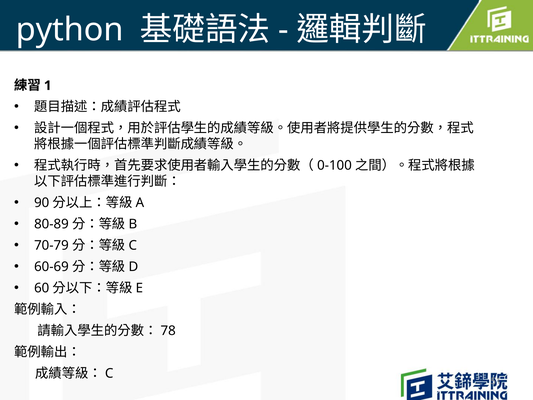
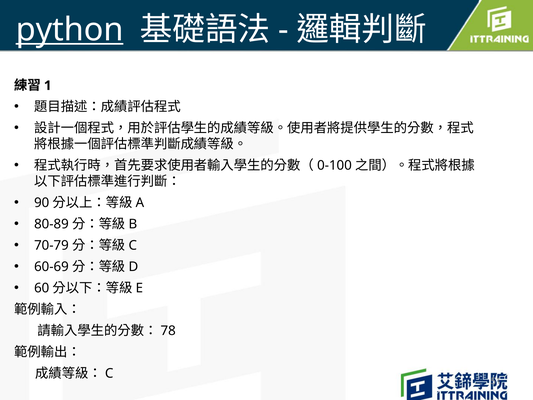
python underline: none -> present (70, 30)
